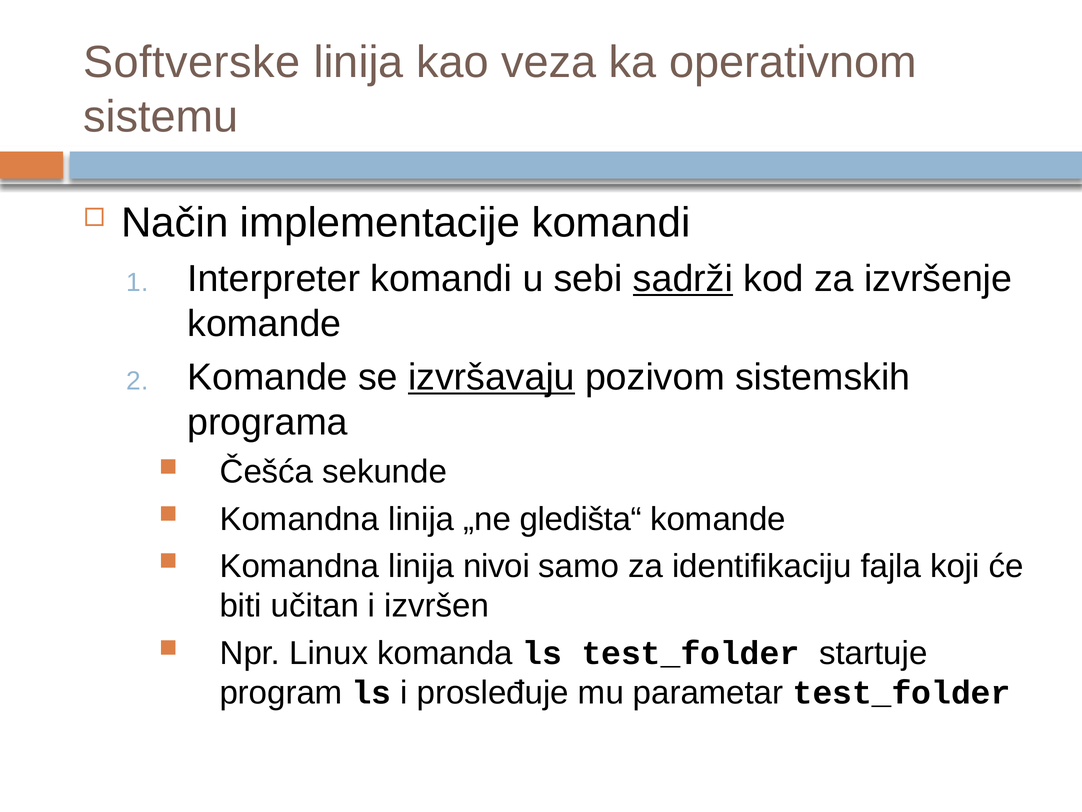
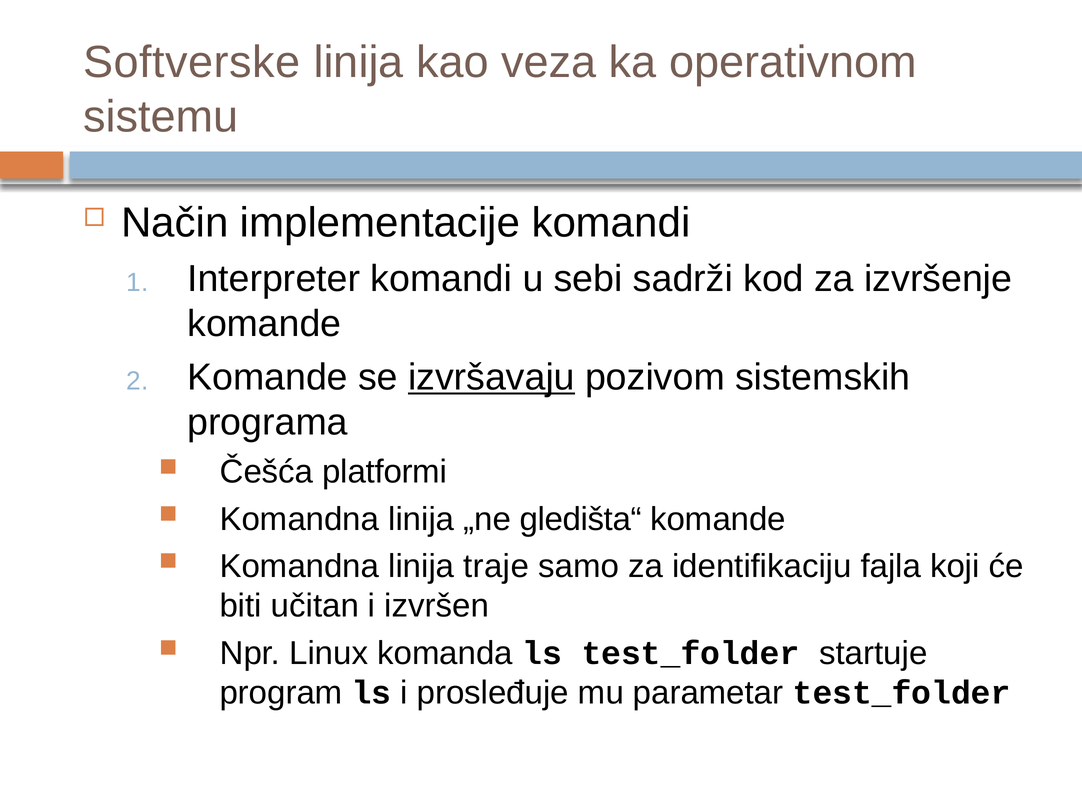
sadrži underline: present -> none (683, 279)
sekunde: sekunde -> platformi (385, 472)
nivoi: nivoi -> traje (496, 566)
